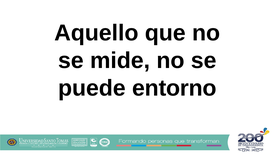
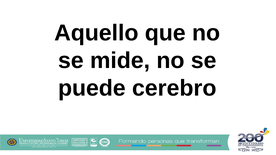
entorno: entorno -> cerebro (174, 88)
